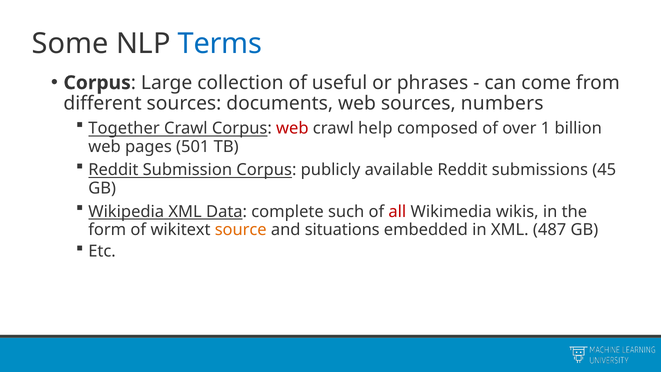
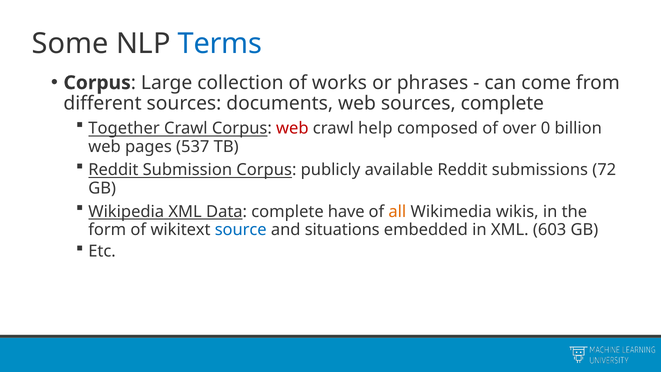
useful: useful -> works (339, 83)
sources numbers: numbers -> complete (502, 104)
1: 1 -> 0 (546, 128)
501: 501 -> 537 (193, 147)
45: 45 -> 72 (604, 170)
such: such -> have (346, 211)
all colour: red -> orange (397, 211)
source colour: orange -> blue (241, 230)
487: 487 -> 603 (550, 230)
